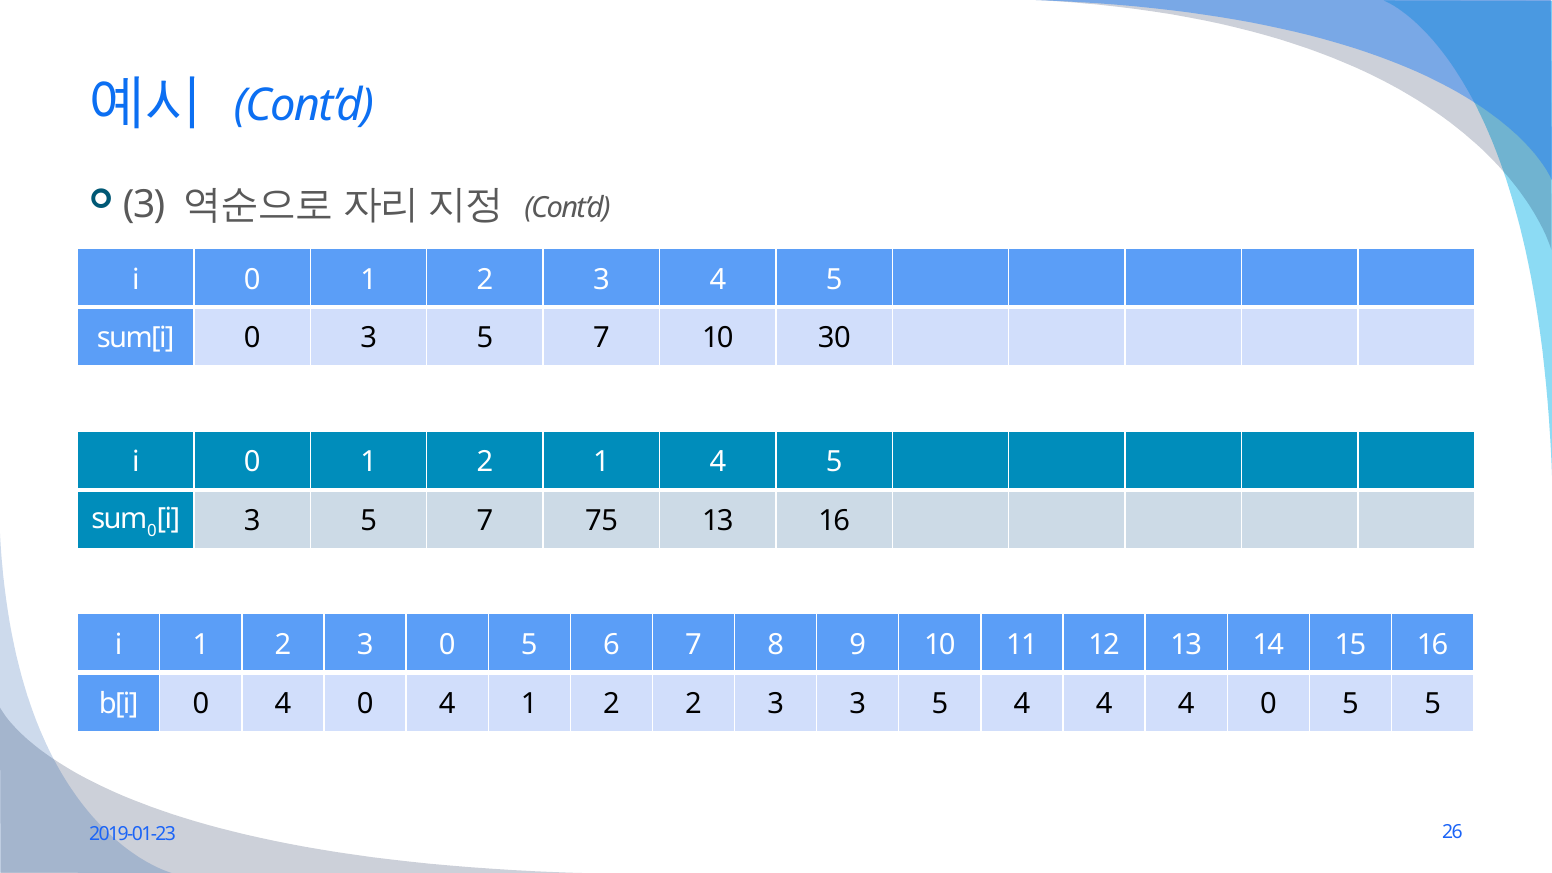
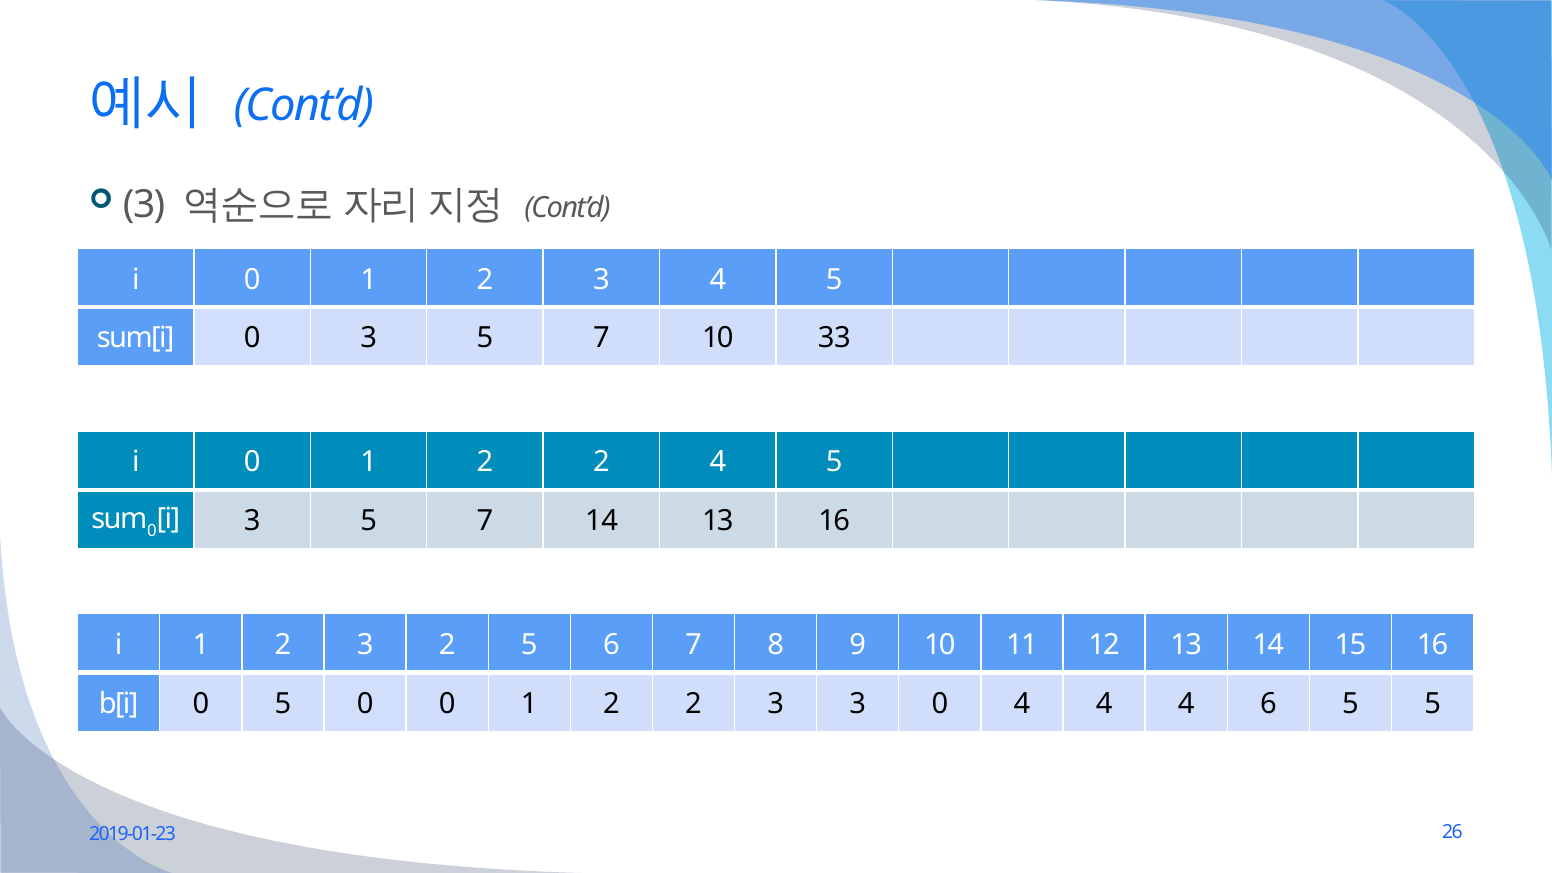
30: 30 -> 33 (834, 338)
1: 1 -> 2 (601, 462)
7 75: 75 -> 14 (602, 521)
3 0: 0 -> 2 (447, 645)
b[i 0 4: 4 -> 5 (283, 703)
4: 4 -> 0 (447, 703)
3 3 5: 5 -> 0 (940, 703)
4 4 0: 0 -> 6 (1268, 703)
